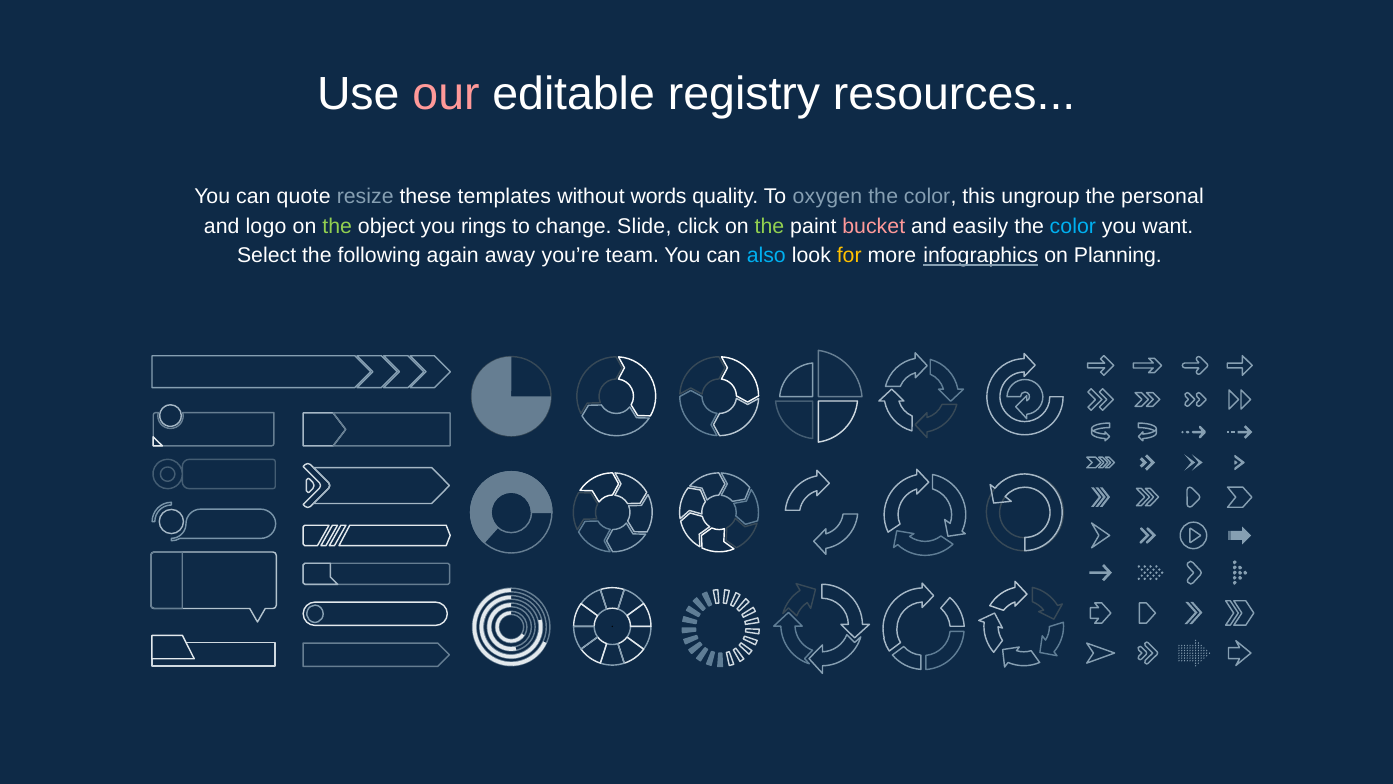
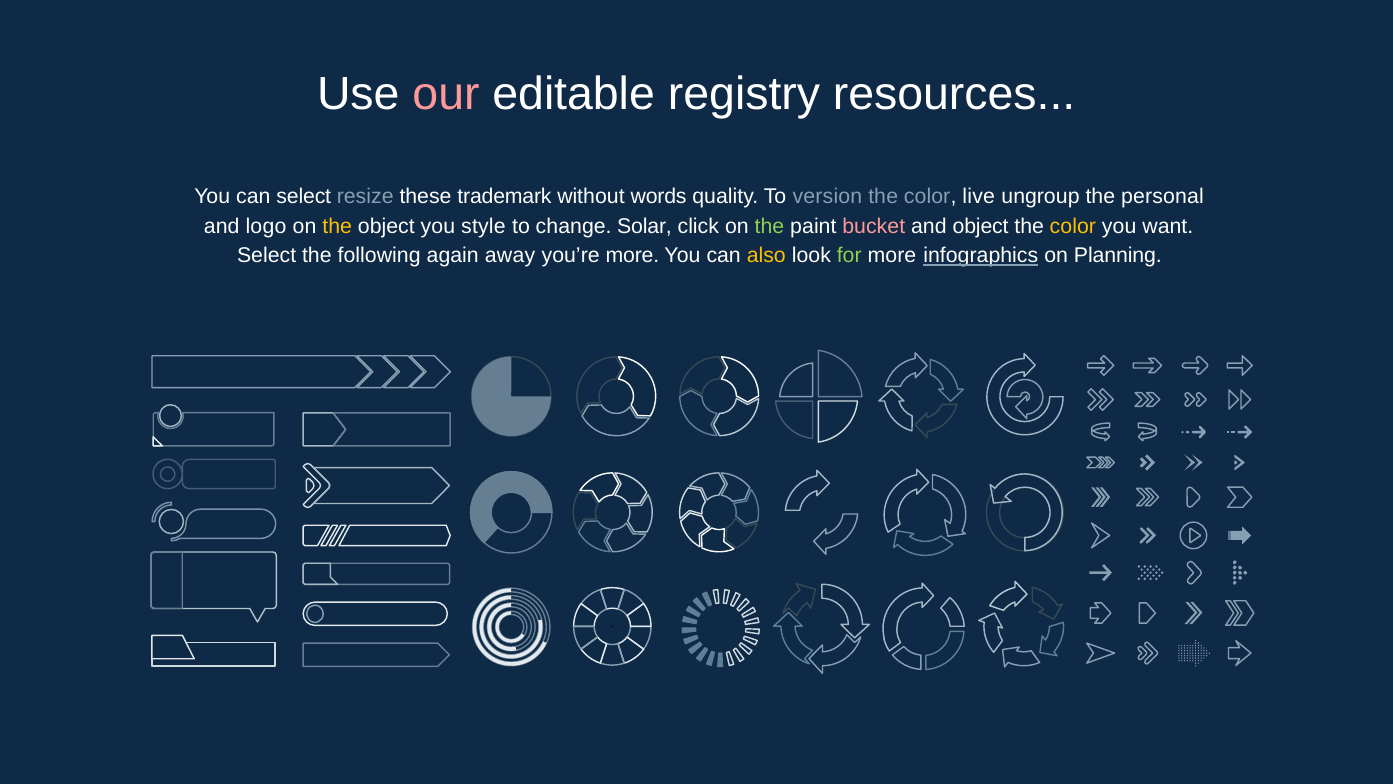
can quote: quote -> select (304, 197)
templates: templates -> trademark (505, 197)
oxygen: oxygen -> version (827, 197)
this: this -> live (979, 197)
the colour: light green -> yellow (337, 226)
rings: rings -> style (483, 226)
Slide: Slide -> Solar (645, 226)
and easily: easily -> object (981, 226)
color colour: light blue -> yellow (1073, 226)
you’re team: team -> more (632, 256)
also colour: light blue -> yellow (766, 256)
for colour: yellow -> light green (849, 256)
